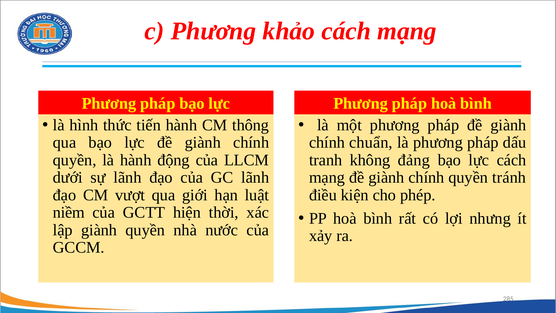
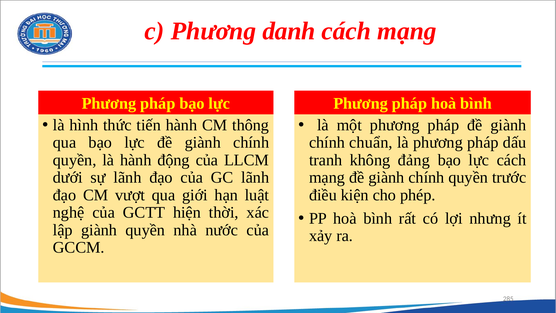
khảo: khảo -> danh (289, 31)
tránh: tránh -> trước (509, 177)
niềm: niềm -> nghệ (69, 212)
